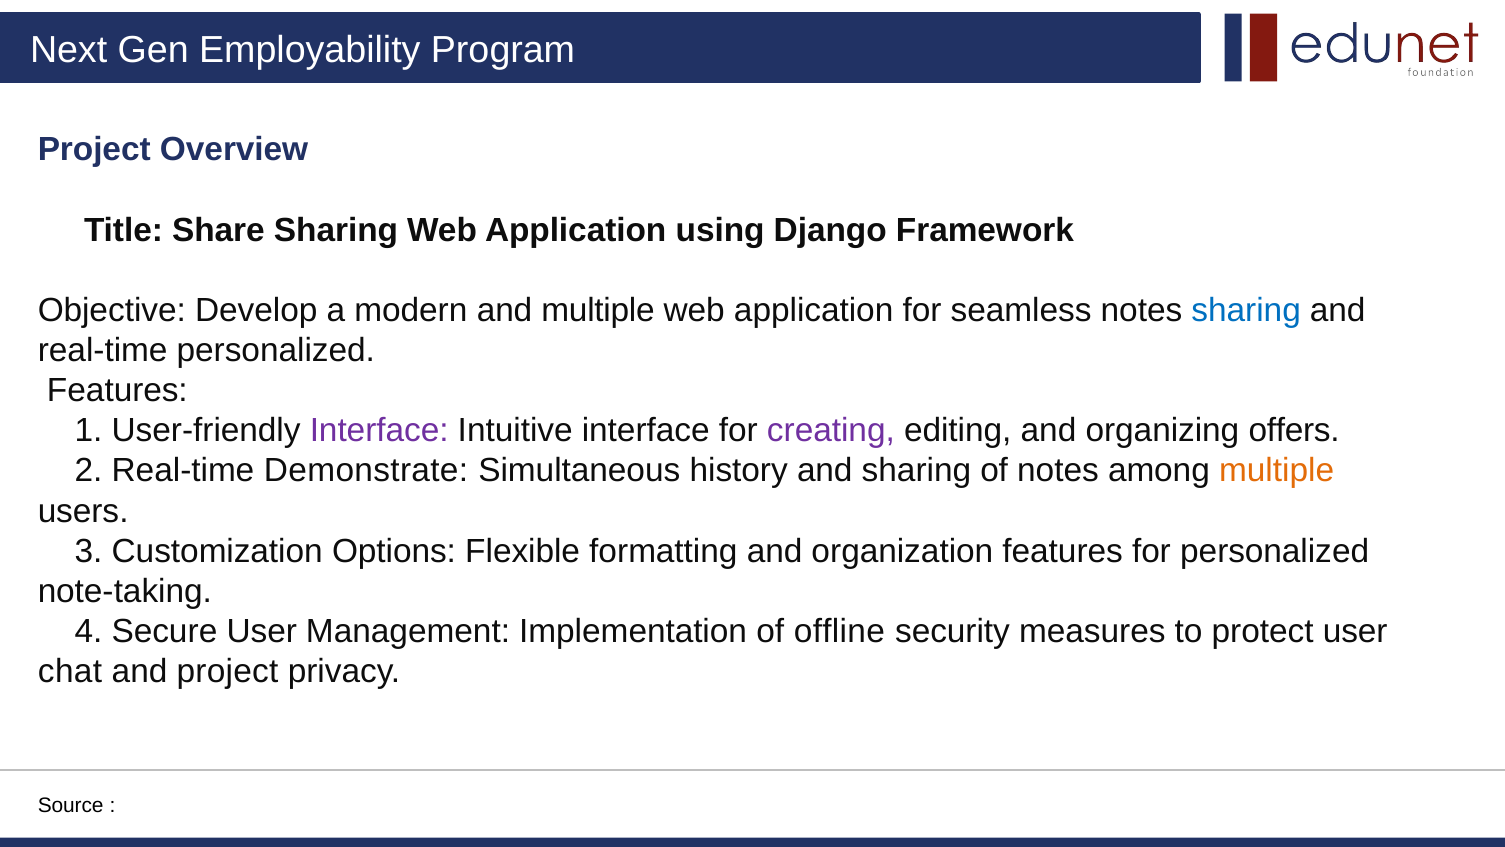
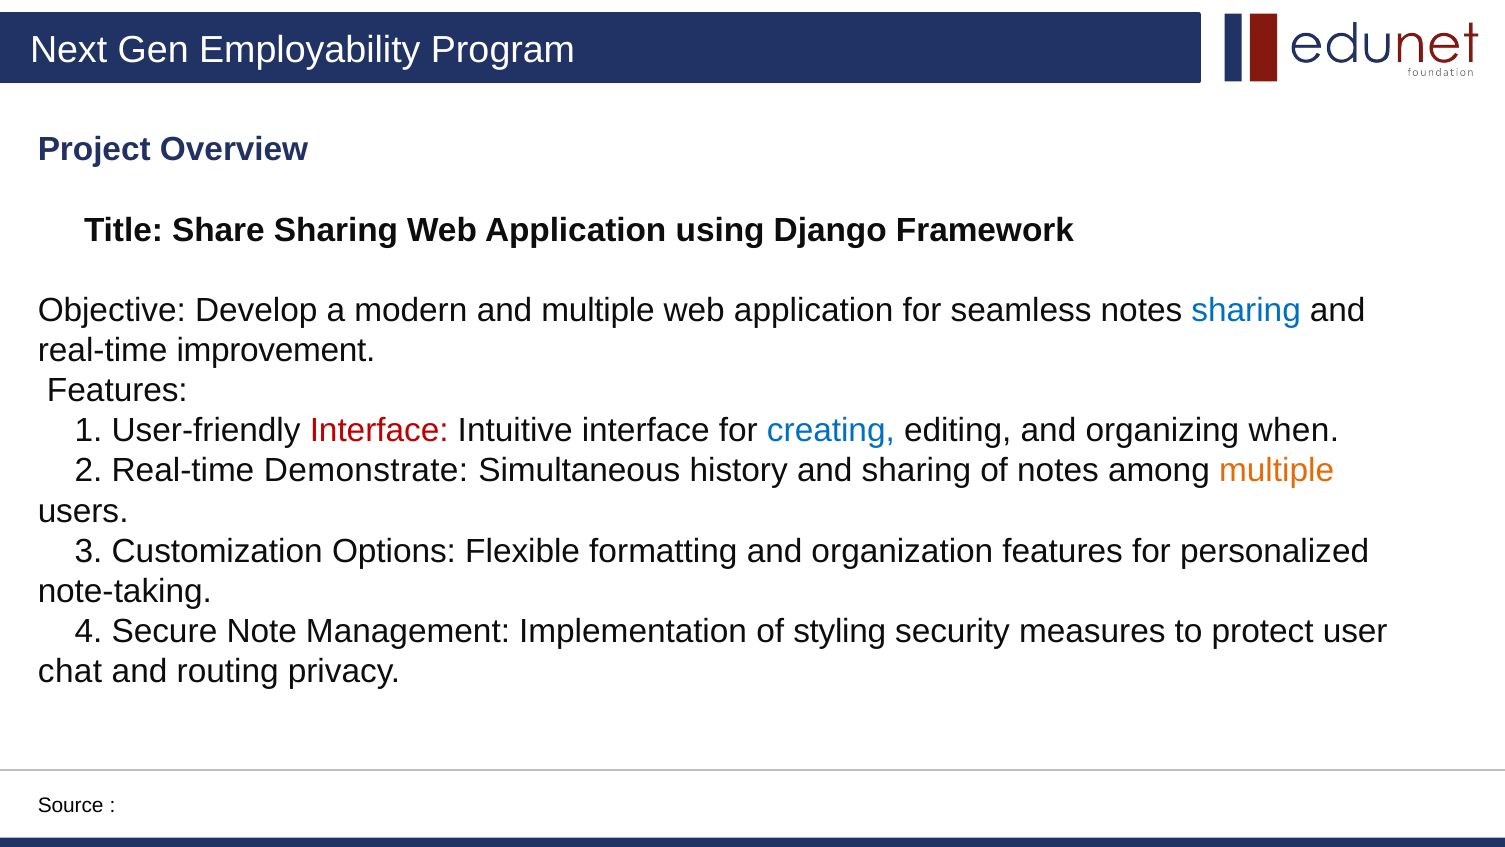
real-time personalized: personalized -> improvement (276, 350)
Interface colour: purple -> red (379, 431)
creating colour: purple -> blue (831, 431)
offers: offers -> when (1294, 431)
Secure User: User -> Note (262, 631)
offline: offline -> styling (840, 631)
and project: project -> routing (228, 671)
